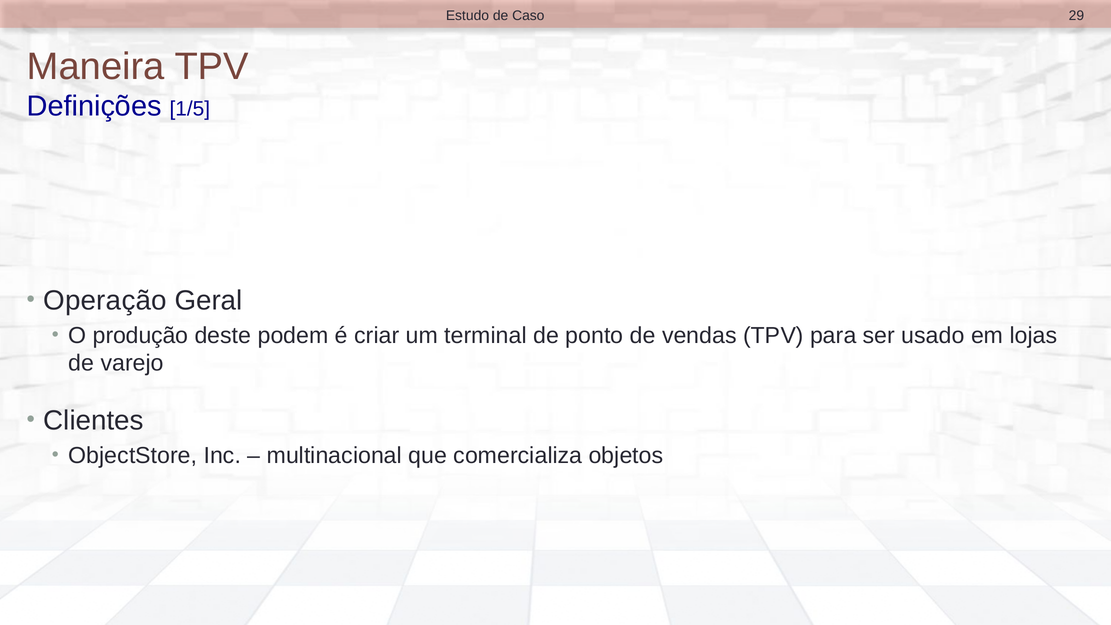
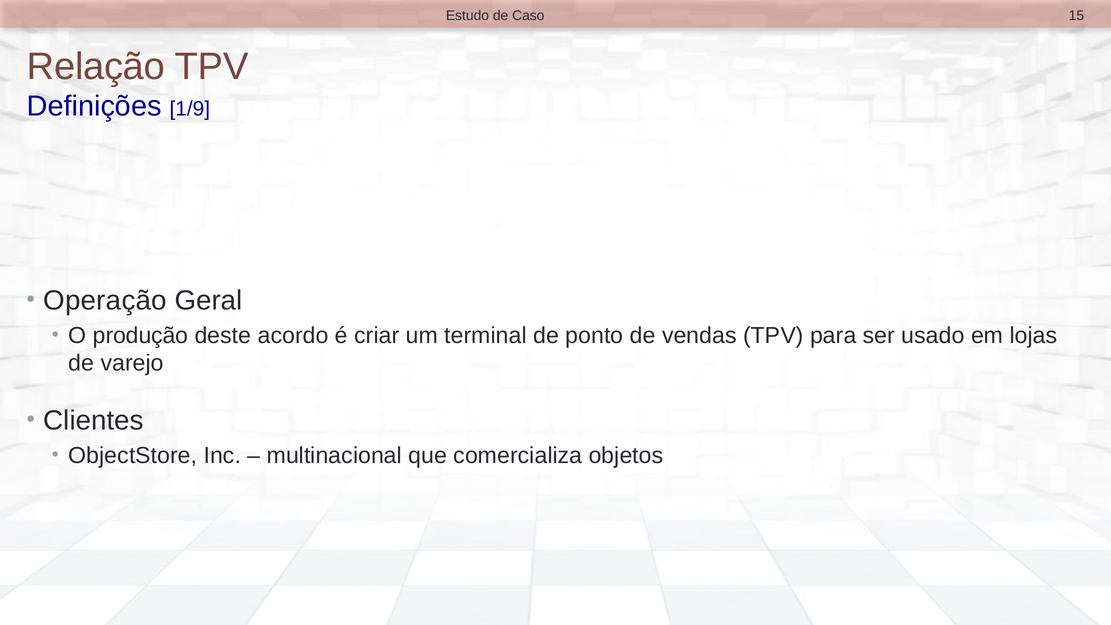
29: 29 -> 15 (1076, 16)
Maneira: Maneira -> Relação (96, 67)
1/5: 1/5 -> 1/9 (190, 109)
podem: podem -> acordo (293, 335)
